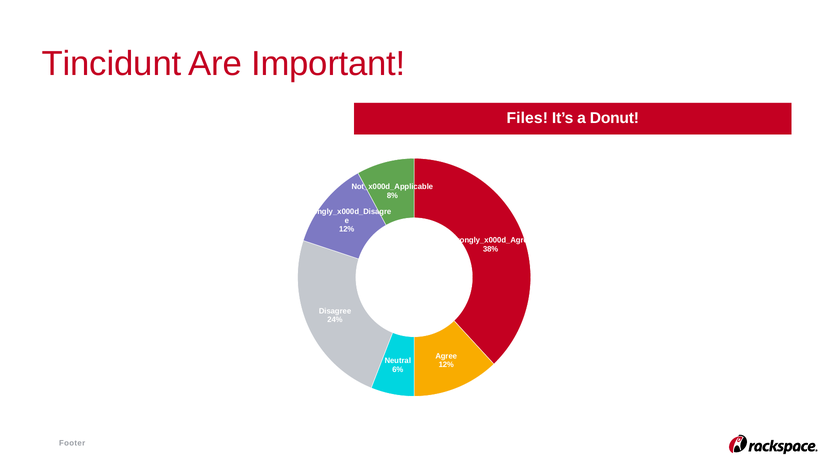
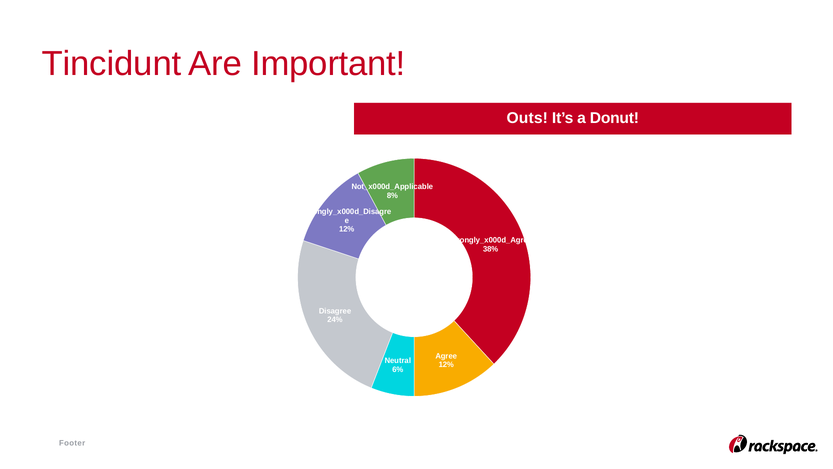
Files: Files -> Outs (527, 118)
